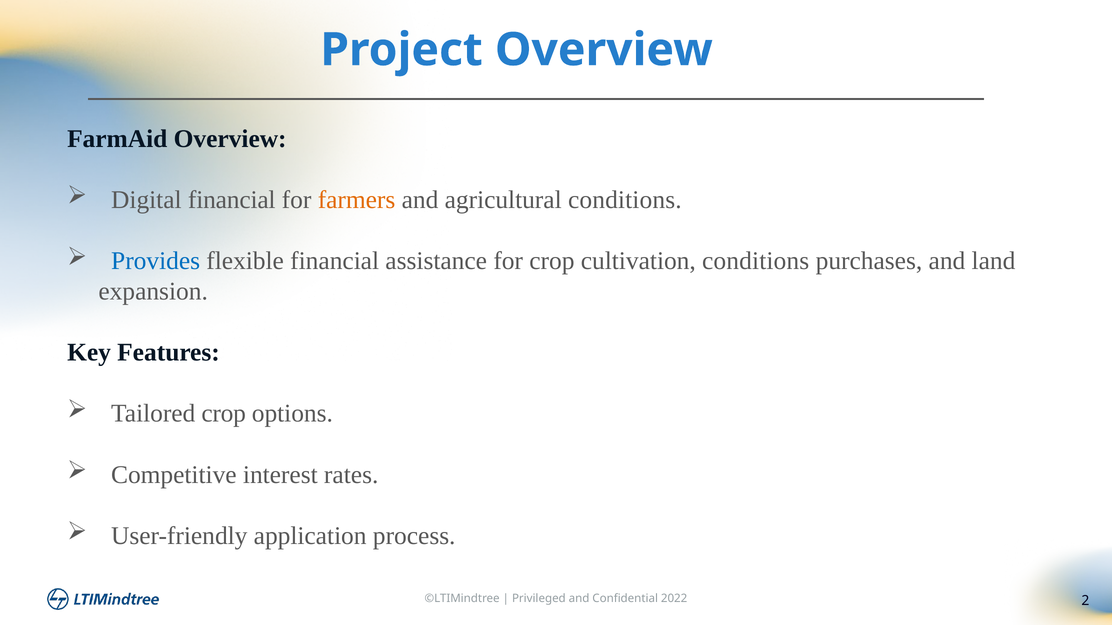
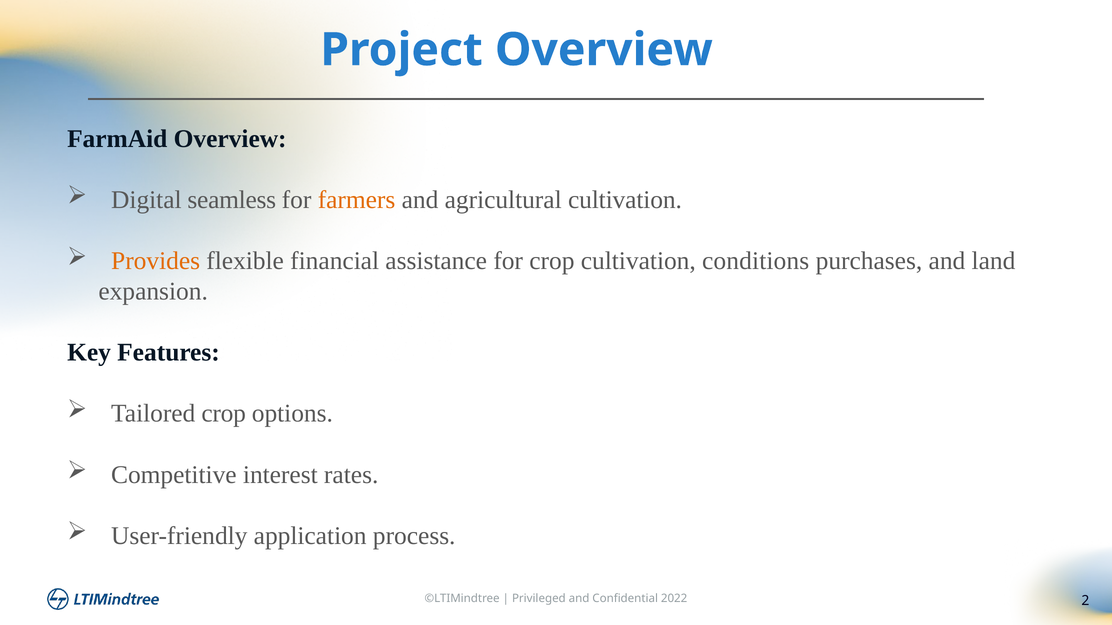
Digital financial: financial -> seamless (232, 200)
agricultural conditions: conditions -> cultivation (625, 200)
Provides colour: blue -> orange (156, 261)
